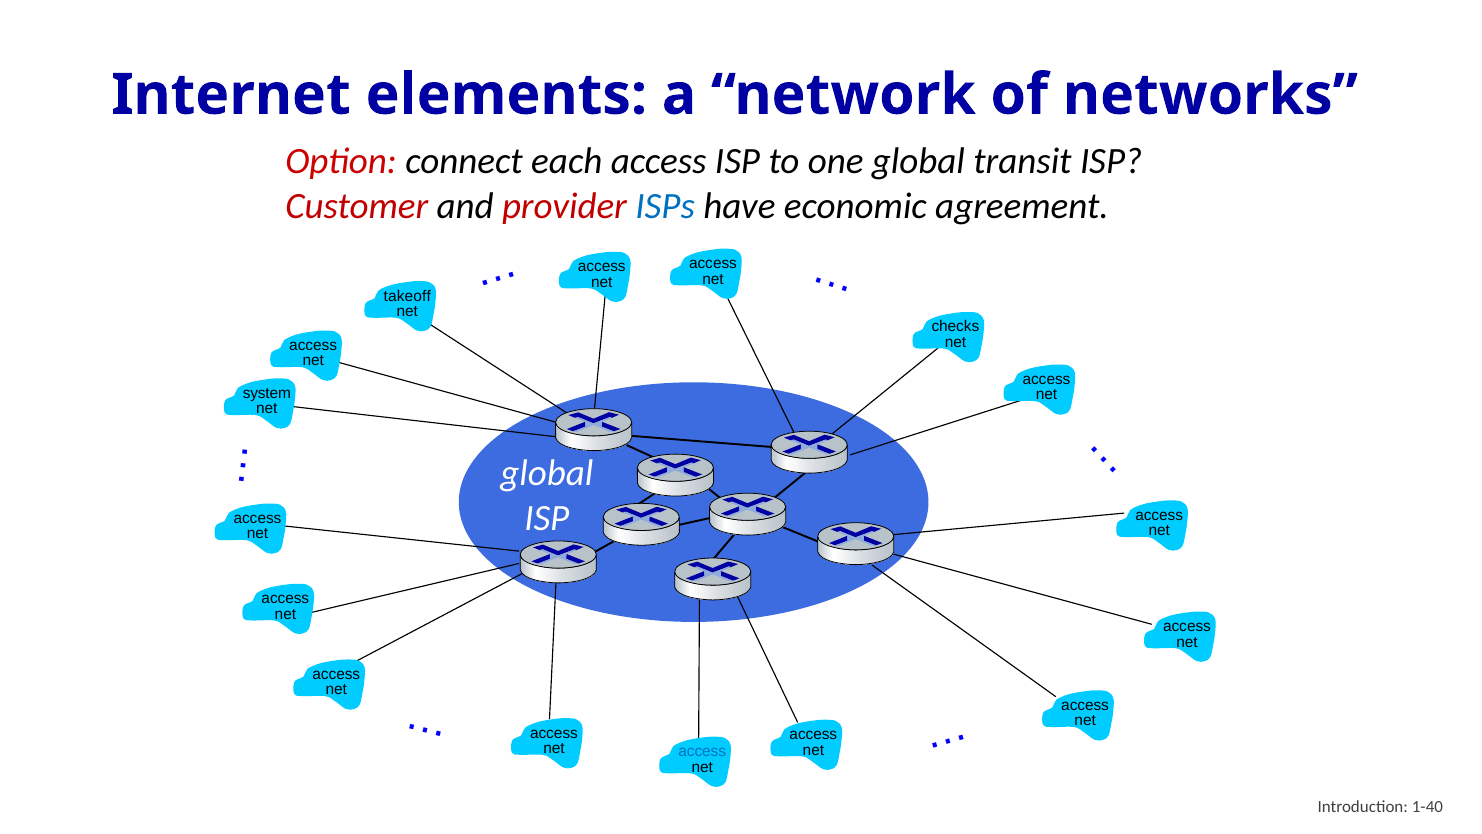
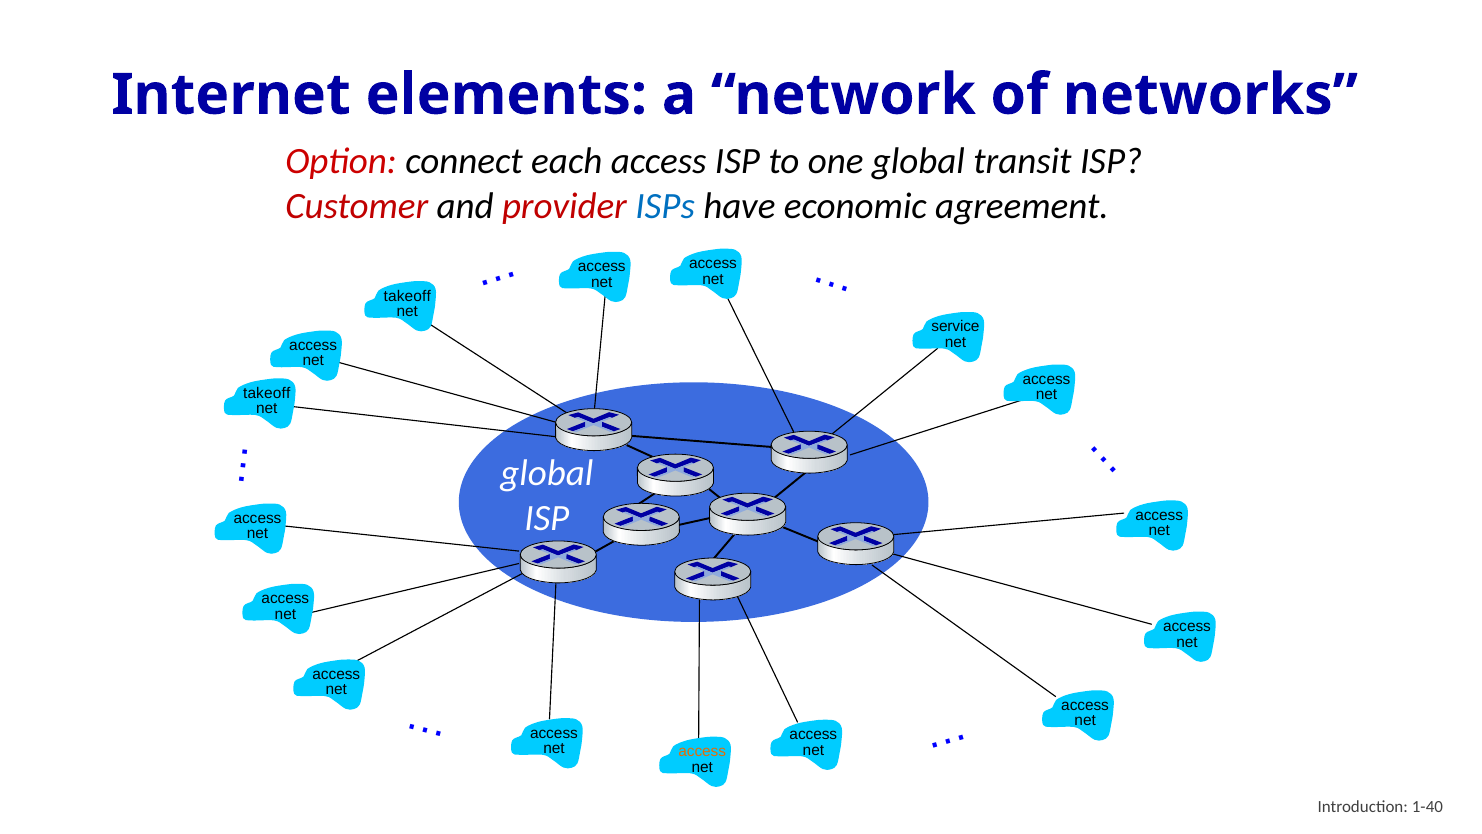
checks: checks -> service (955, 327)
system: system -> takeoff (267, 393)
access colour: blue -> orange (702, 751)
